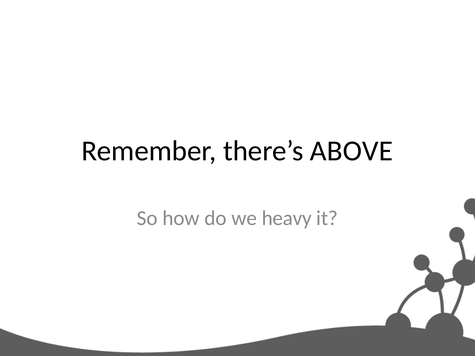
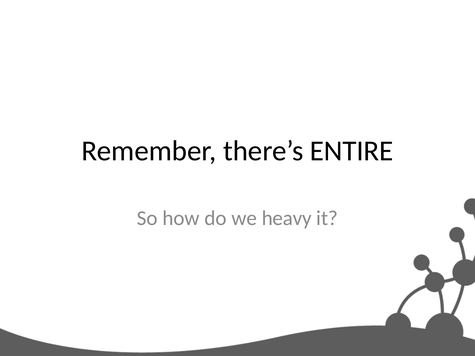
ABOVE: ABOVE -> ENTIRE (352, 151)
